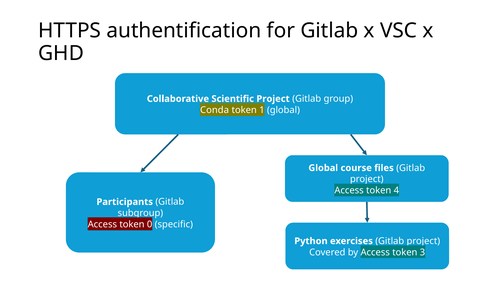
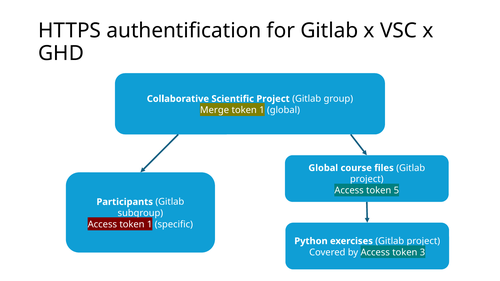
Conda: Conda -> Merge (215, 110)
4: 4 -> 5 (396, 191)
Access token 0: 0 -> 1 (150, 225)
